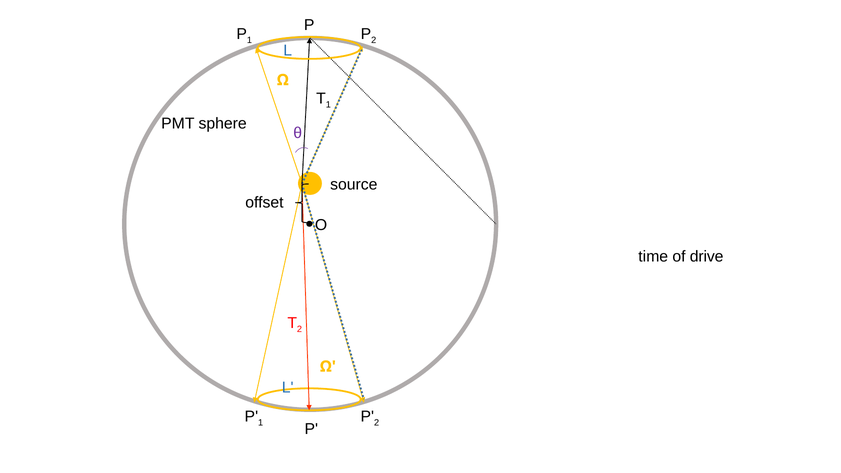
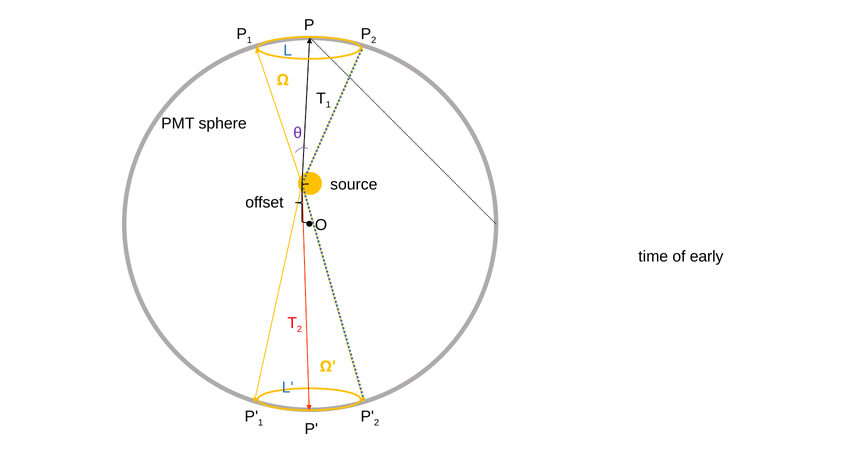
drive: drive -> early (707, 257)
